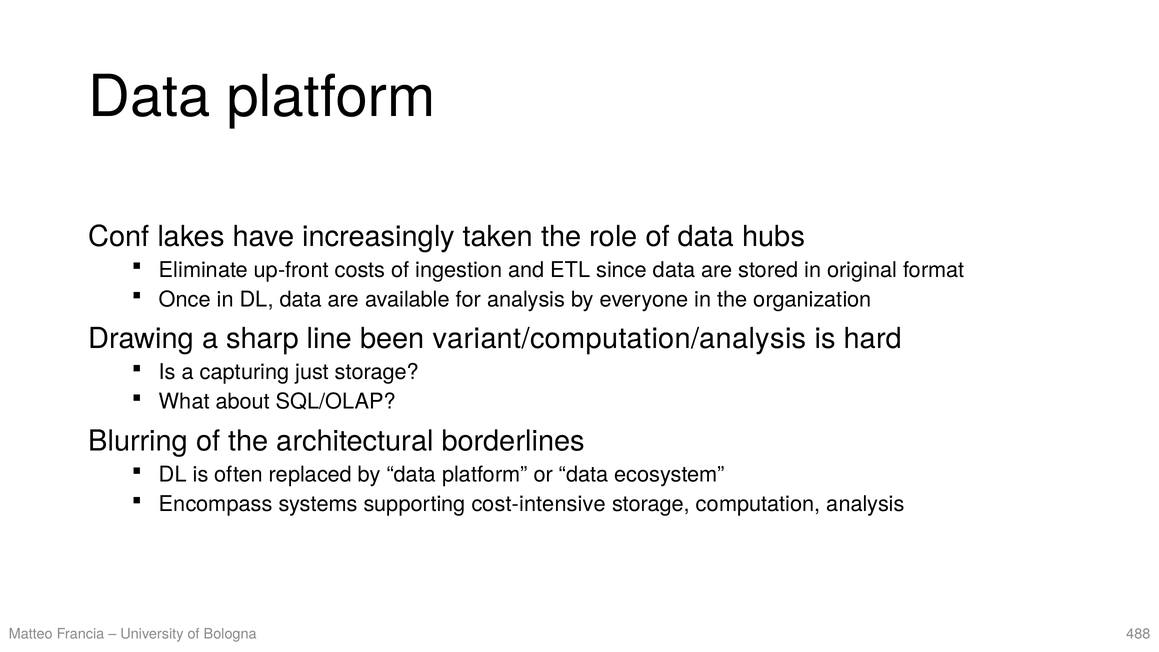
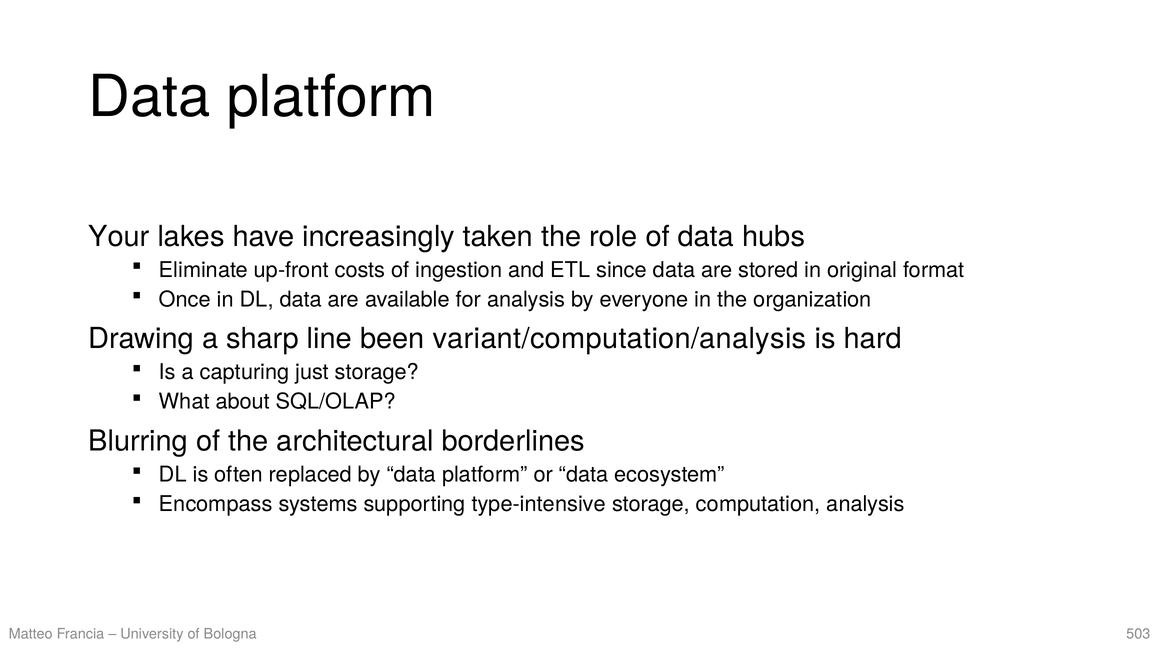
Conf: Conf -> Your (119, 236)
cost-intensive: cost-intensive -> type-intensive (539, 504)
488: 488 -> 503 (1138, 634)
